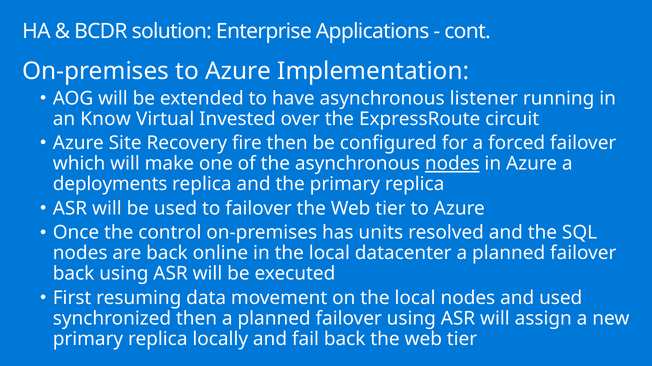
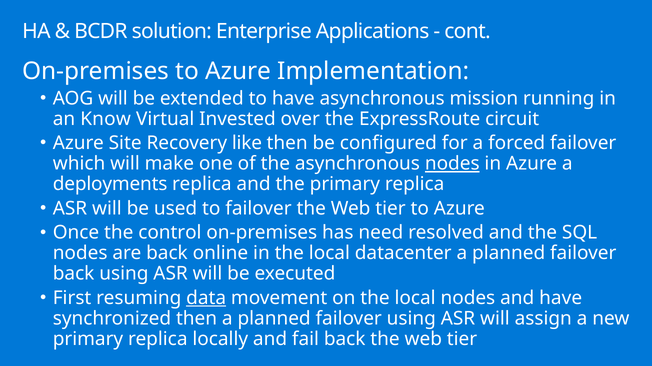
listener: listener -> mission (484, 98)
fire: fire -> like (247, 143)
units: units -> need (381, 233)
data underline: none -> present (206, 299)
and used: used -> have (561, 299)
